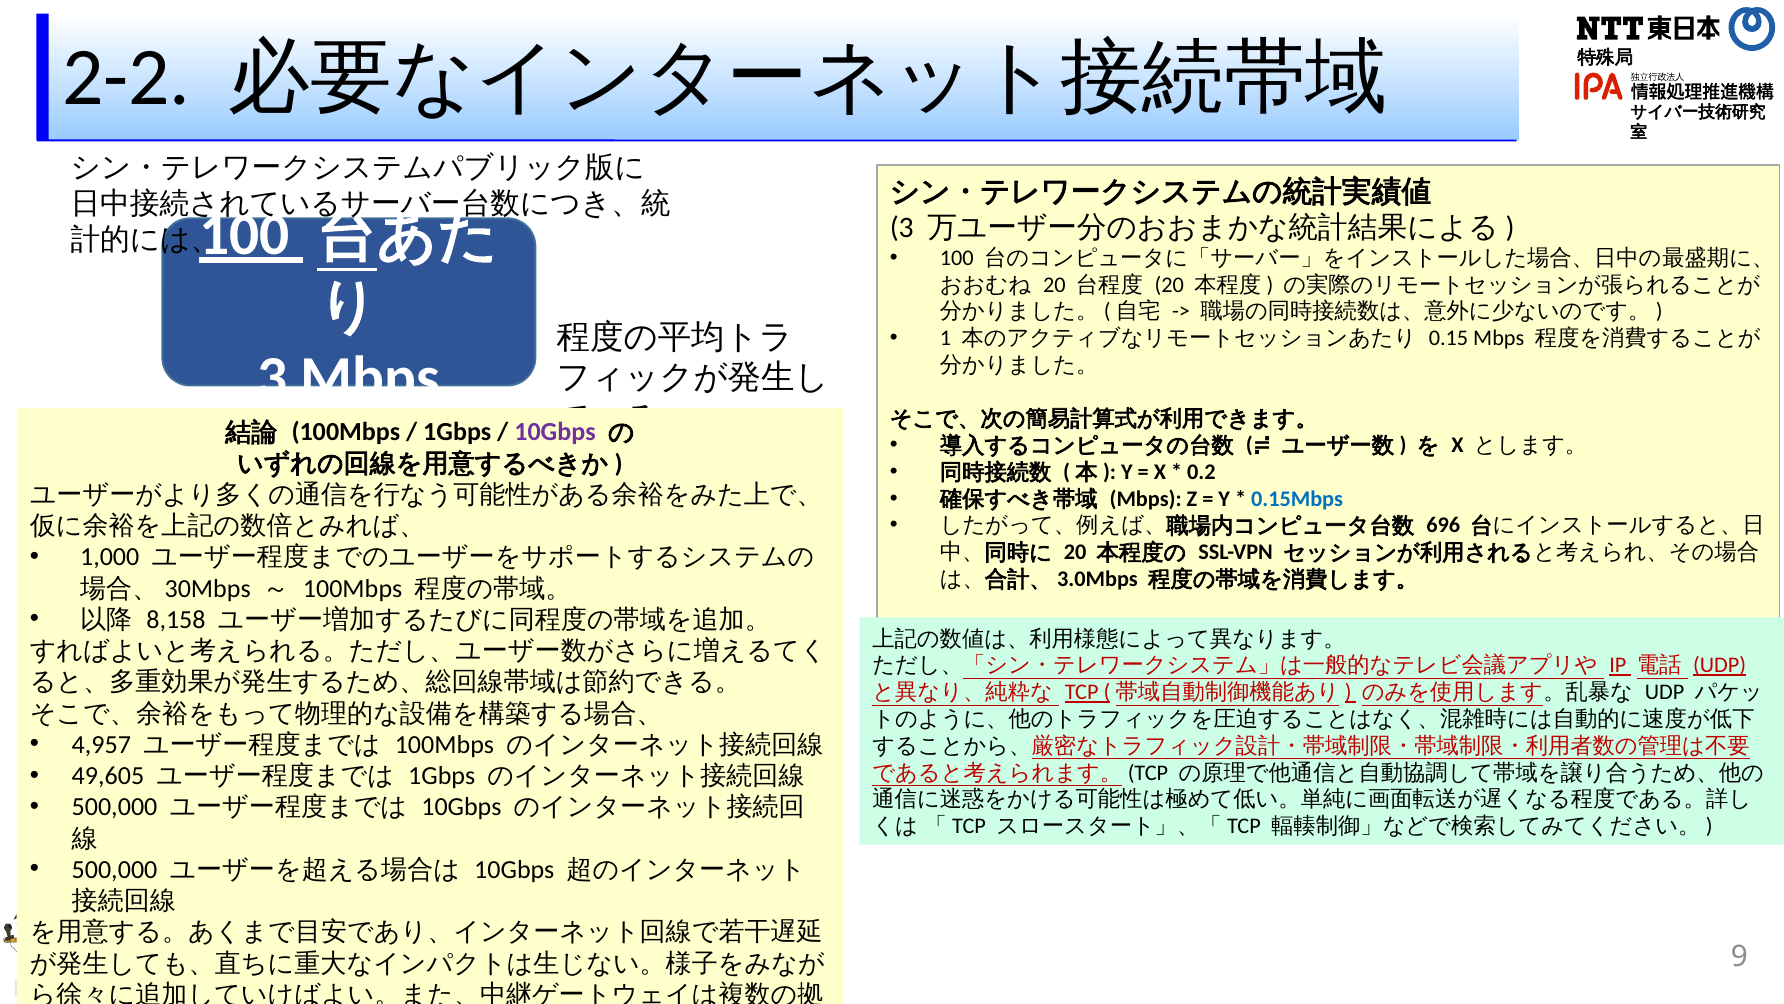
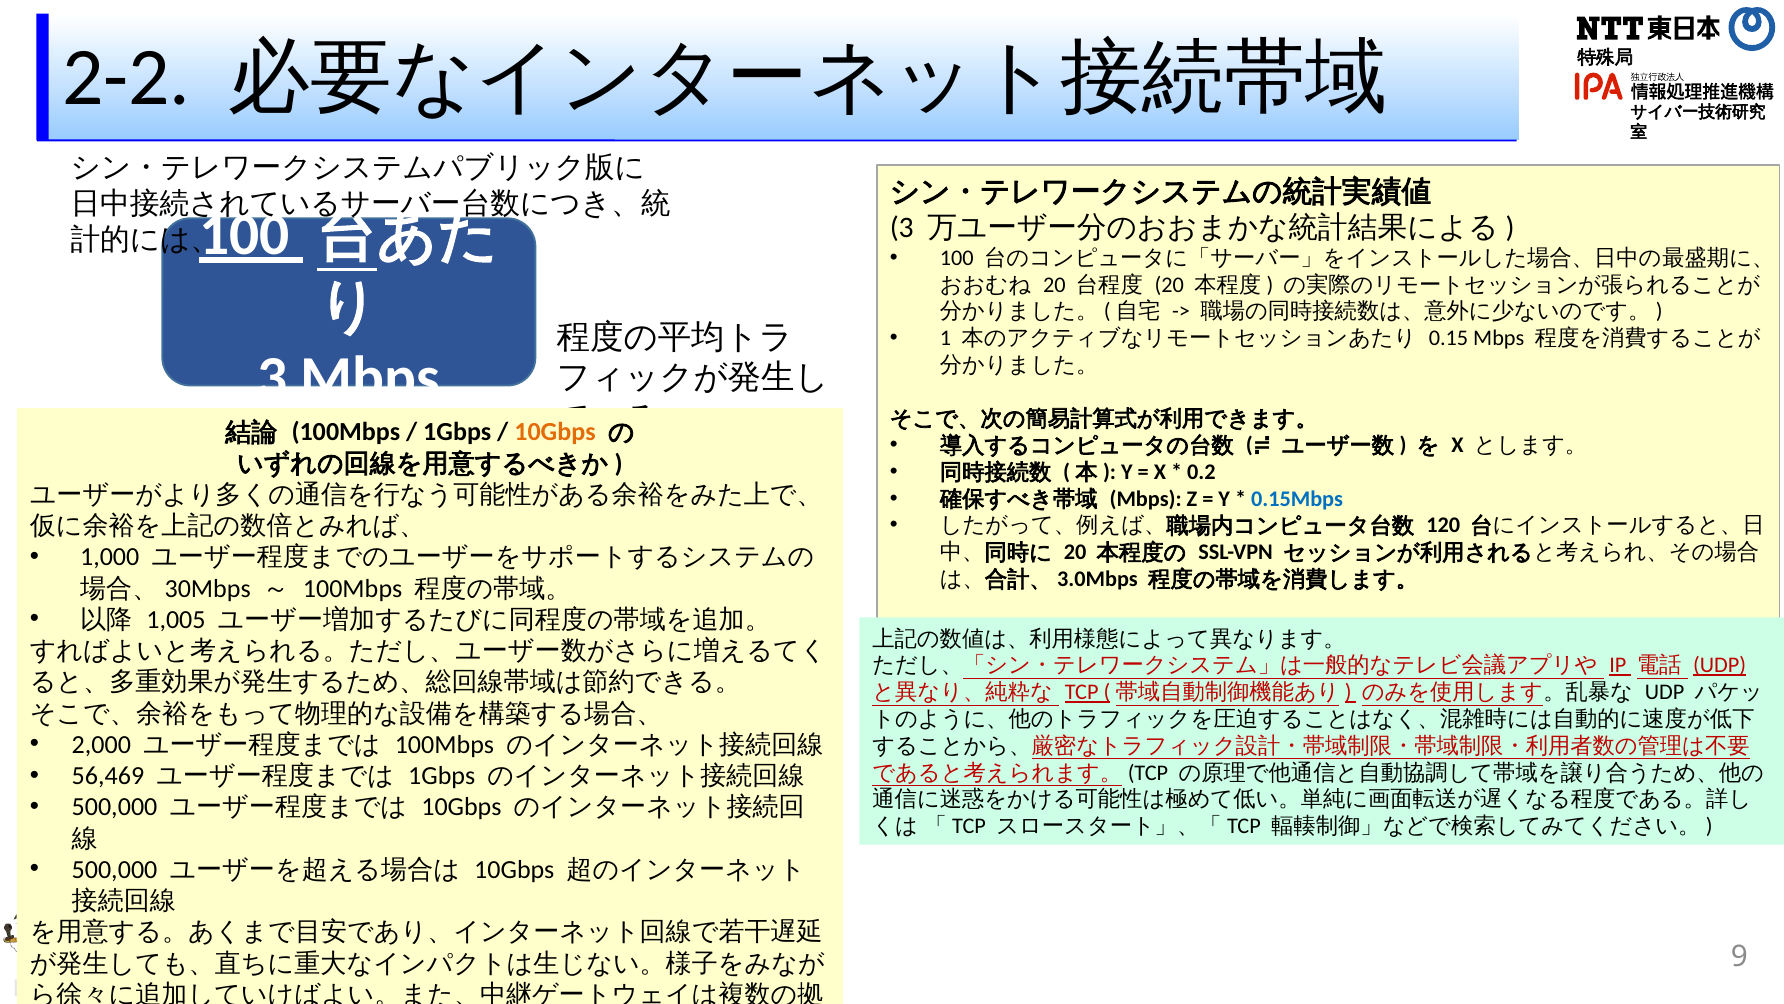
10Gbps colour: purple -> orange (555, 432)
696: 696 -> 120 (1443, 525)
8,158: 8,158 -> 1,005 (176, 619)
4,957: 4,957 -> 2,000 (101, 744)
49,605: 49,605 -> 56,469 (108, 776)
